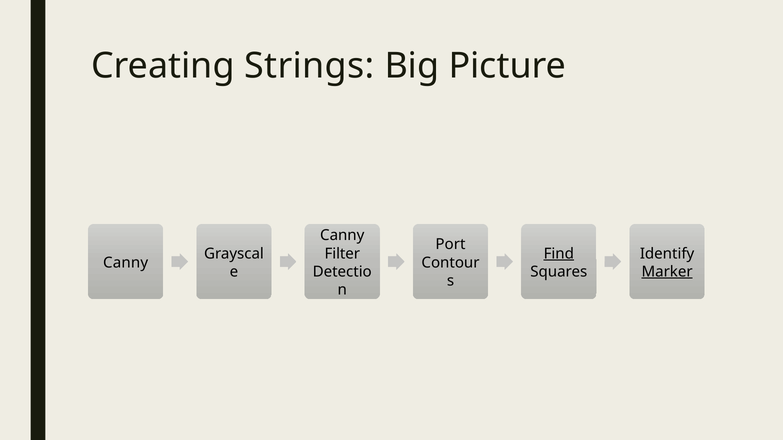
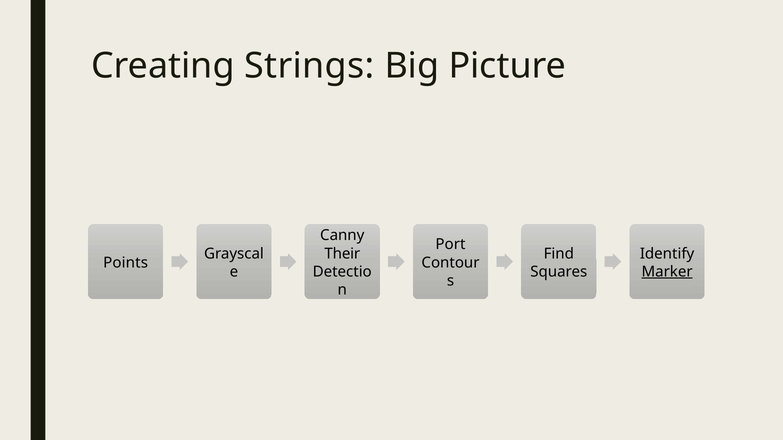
Filter: Filter -> Their (342, 254)
Find underline: present -> none (559, 254)
Canny: Canny -> Points (126, 263)
